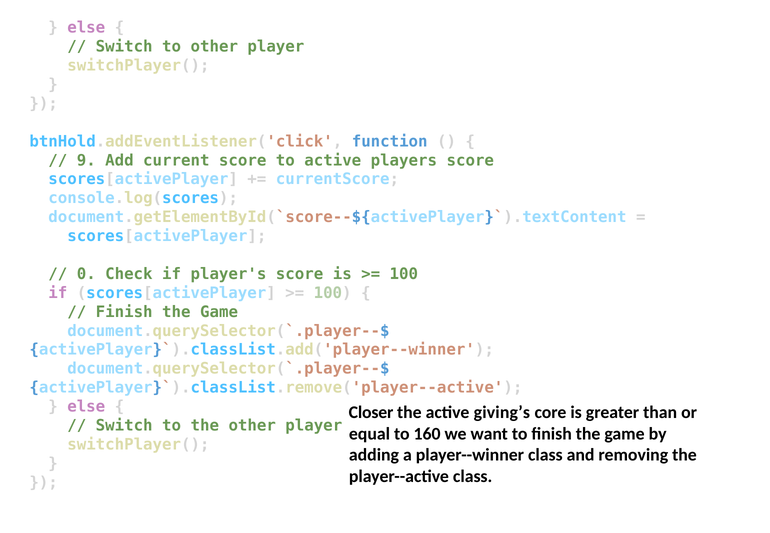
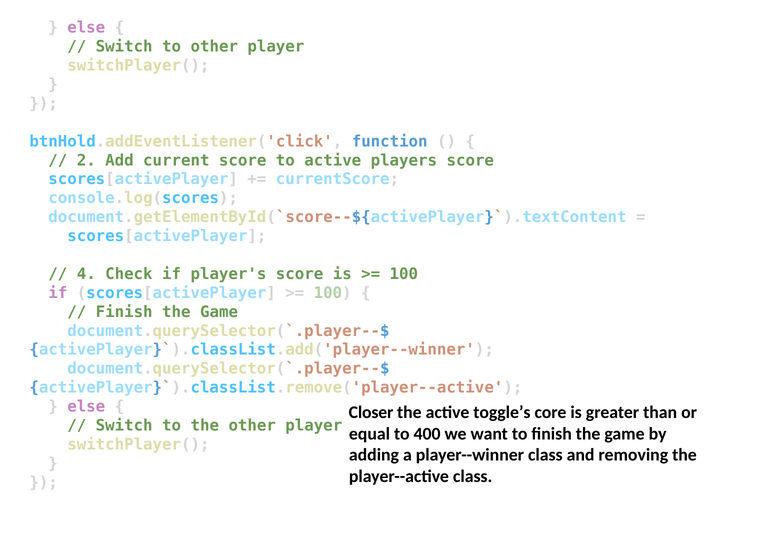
9: 9 -> 2 (86, 160)
0: 0 -> 4 (86, 274)
giving’s: giving’s -> toggle’s (502, 412)
160: 160 -> 400 (427, 434)
